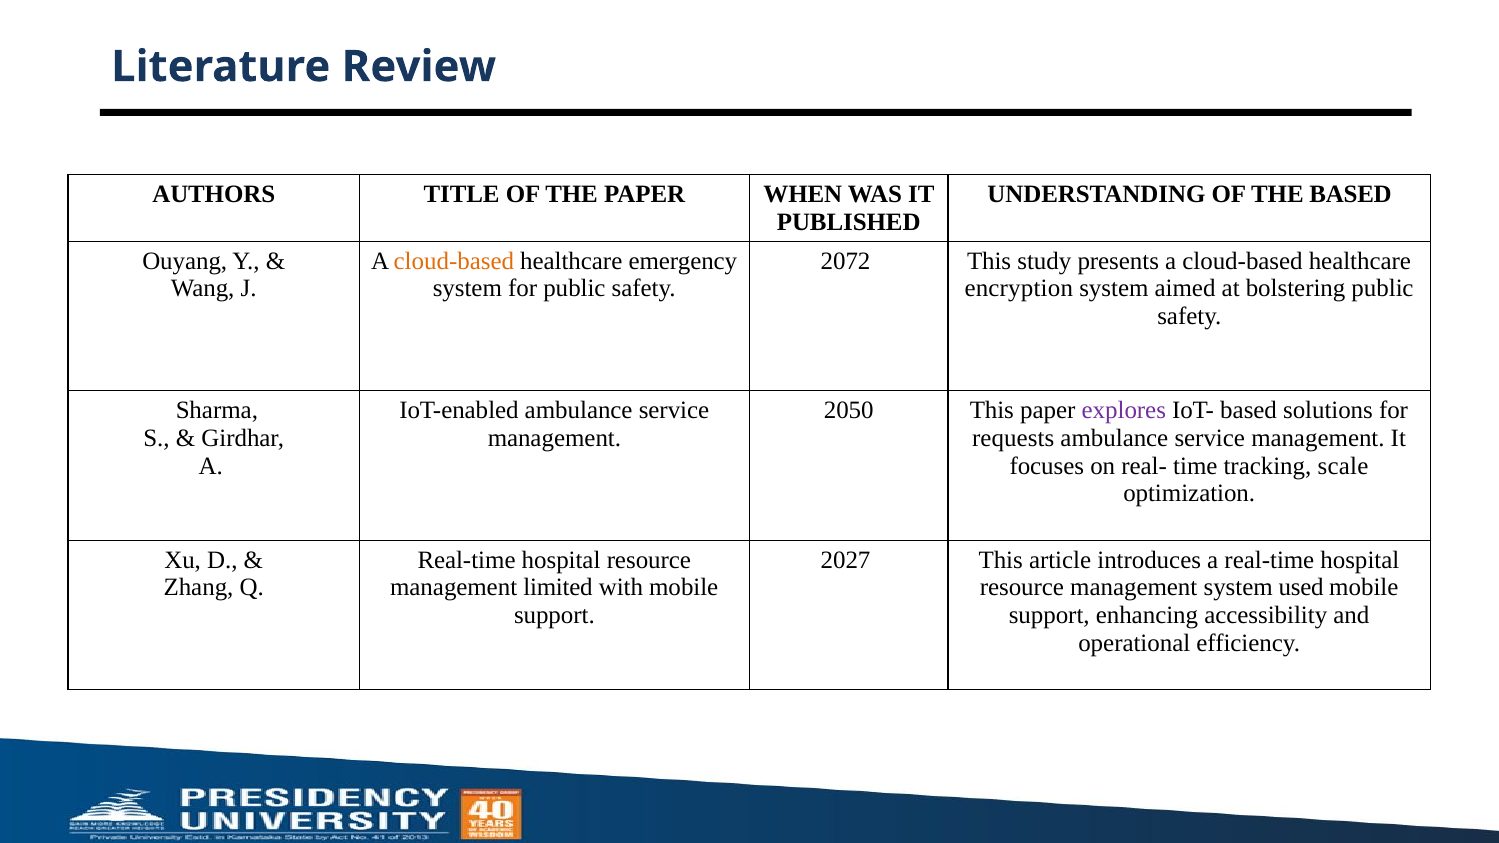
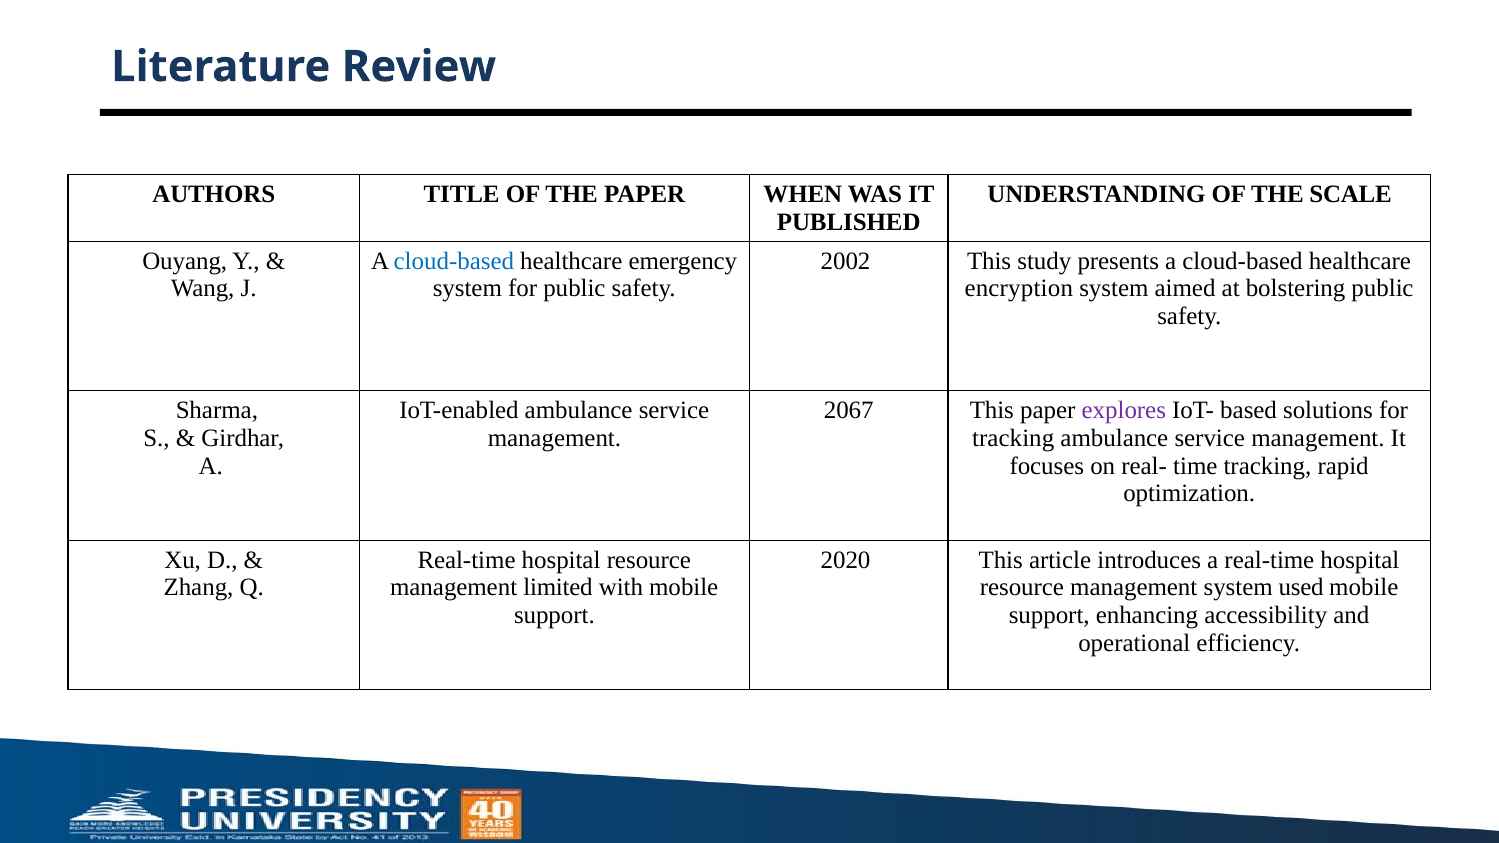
THE BASED: BASED -> SCALE (1351, 194)
cloud-based colour: orange -> blue (454, 261)
2072: 2072 -> 2002 (846, 261)
2050: 2050 -> 2067 (849, 410)
requests: requests -> tracking (1013, 438)
scale: scale -> rapid (1343, 466)
2027: 2027 -> 2020 (846, 560)
